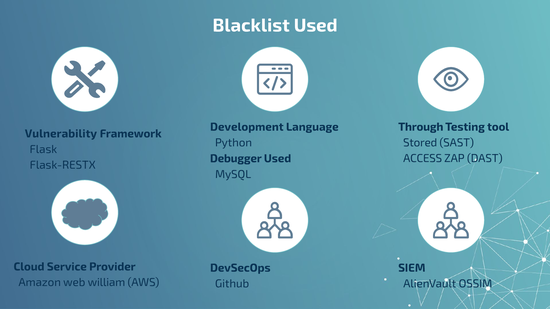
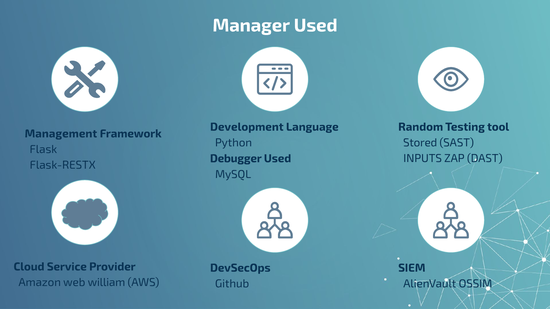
Blacklist: Blacklist -> Manager (251, 25)
Through: Through -> Random (421, 127)
Vulnerability: Vulnerability -> Management (61, 134)
ACCESS: ACCESS -> INPUTS (423, 159)
